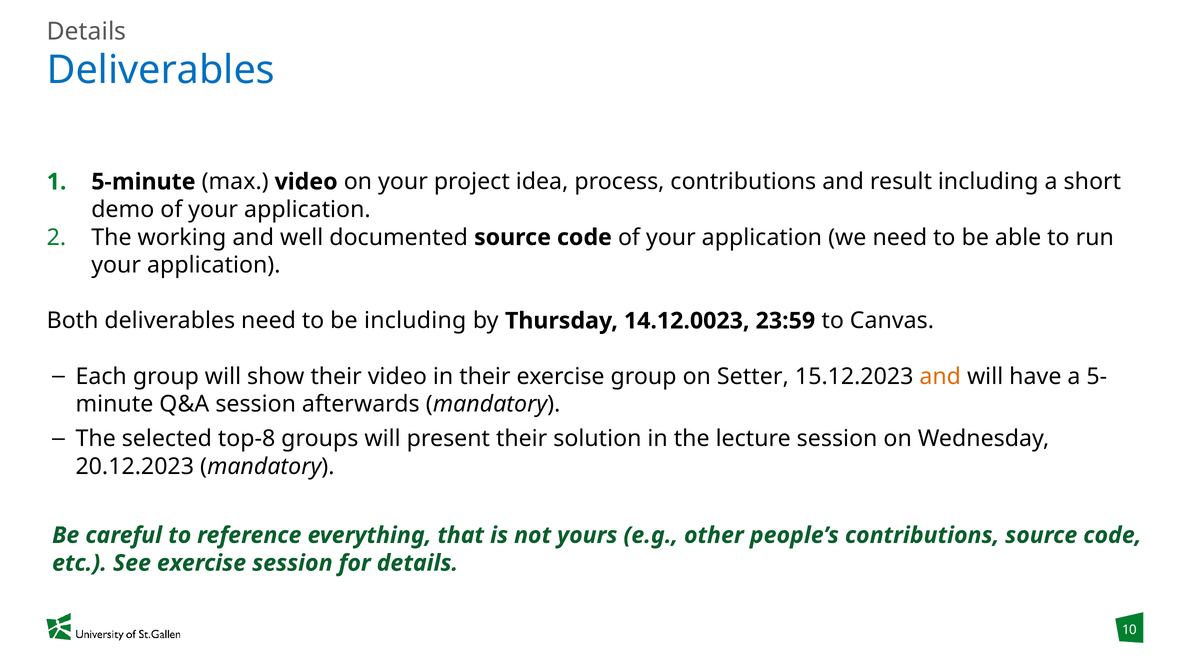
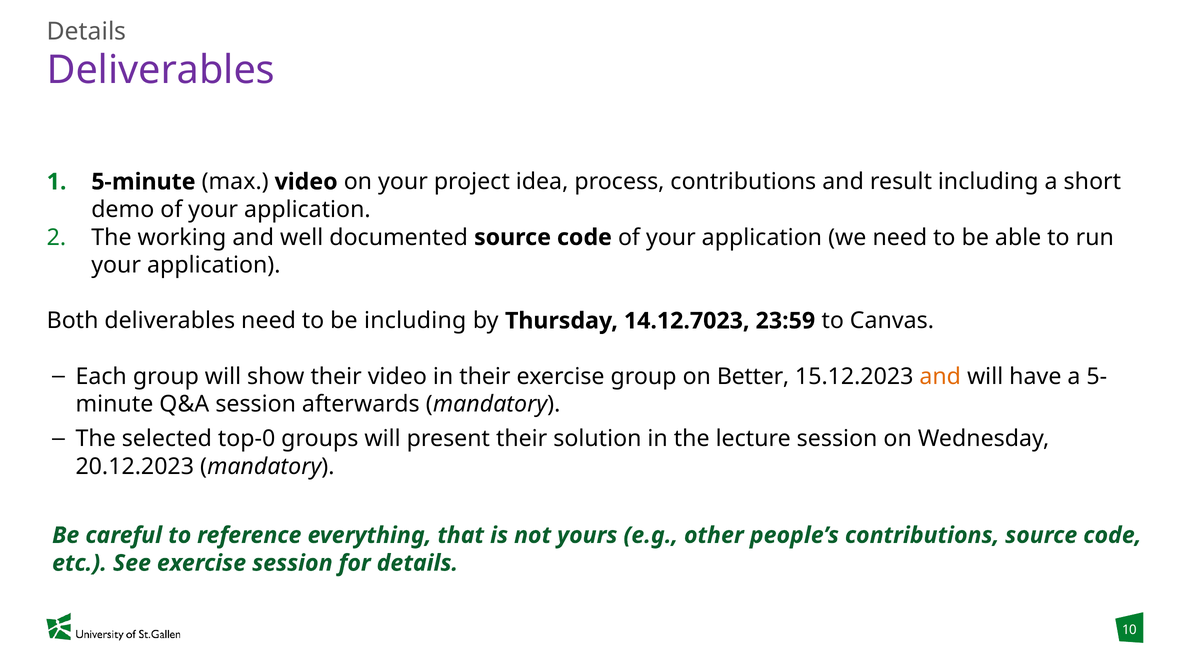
Deliverables colour: blue -> purple (161, 70)
14.12.0023: 14.12.0023 -> 14.12.7023 (687, 321)
Setter: Setter -> Better (753, 376)
top-8: top-8 -> top-0 (247, 438)
